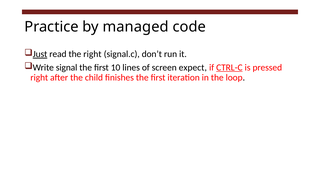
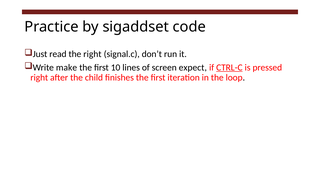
managed: managed -> sigaddset (136, 27)
Just underline: present -> none (40, 54)
signal: signal -> make (67, 67)
